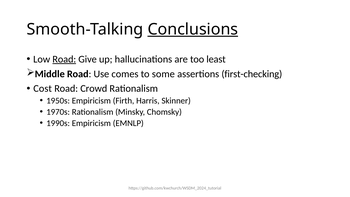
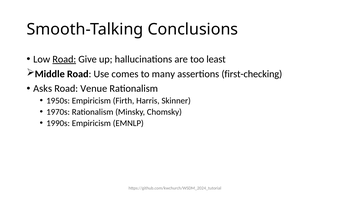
Conclusions underline: present -> none (193, 29)
some: some -> many (163, 74)
Cost: Cost -> Asks (43, 89)
Crowd: Crowd -> Venue (94, 89)
